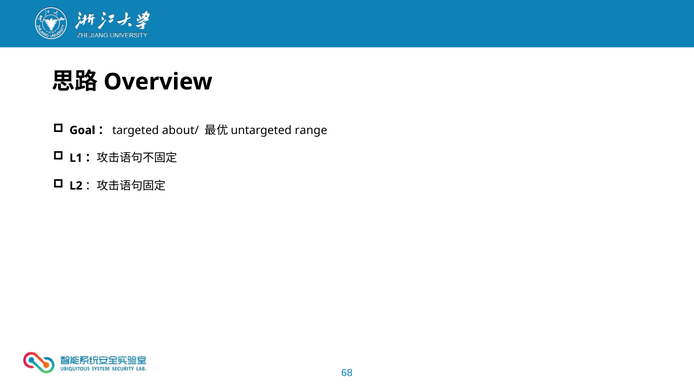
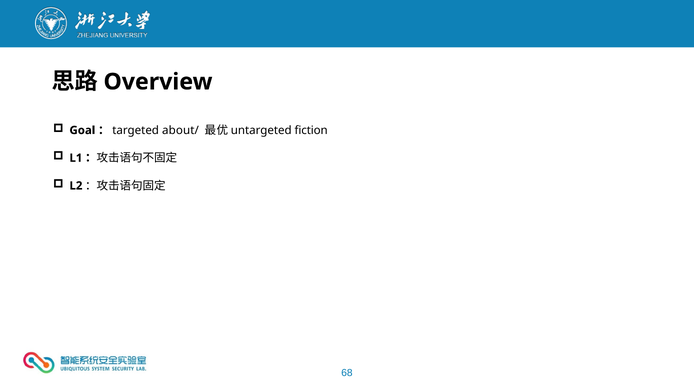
range: range -> fiction (311, 130)
